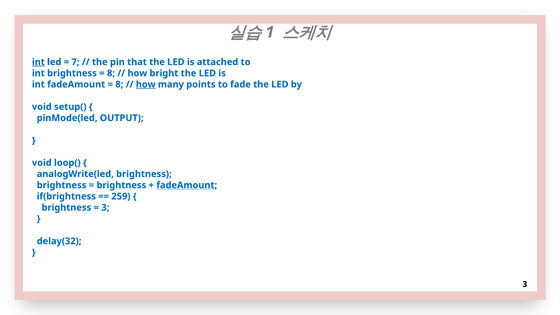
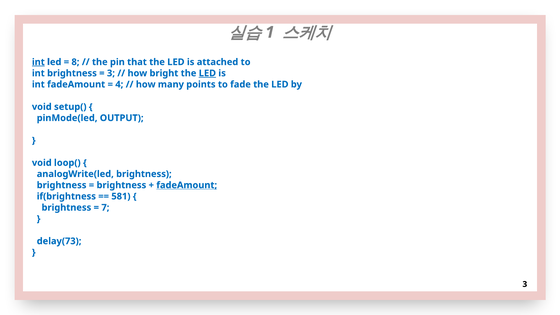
7: 7 -> 8 (75, 62)
8: 8 -> 3 (111, 73)
LED underline: none -> present (207, 73)
8: 8 -> 4 (119, 84)
how underline: present -> none (146, 84)
259: 259 -> 581 (121, 196)
3: 3 -> 7 (105, 208)
delay(32: delay(32 -> delay(73 (59, 241)
